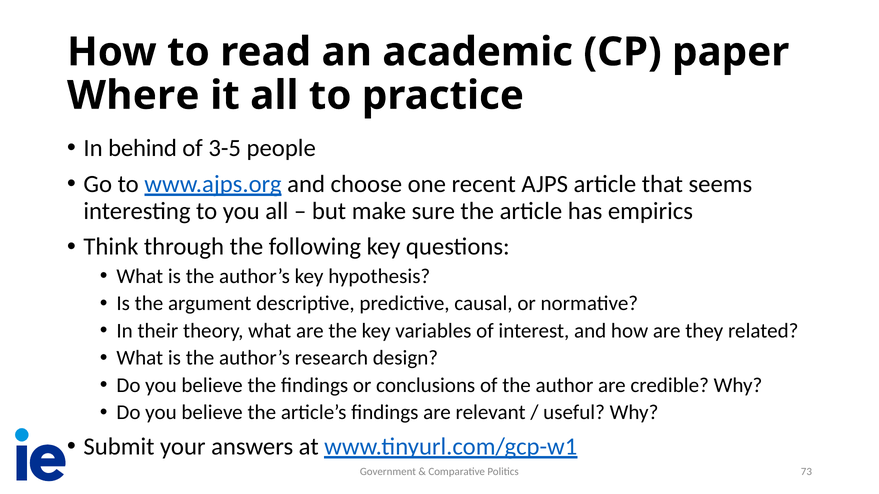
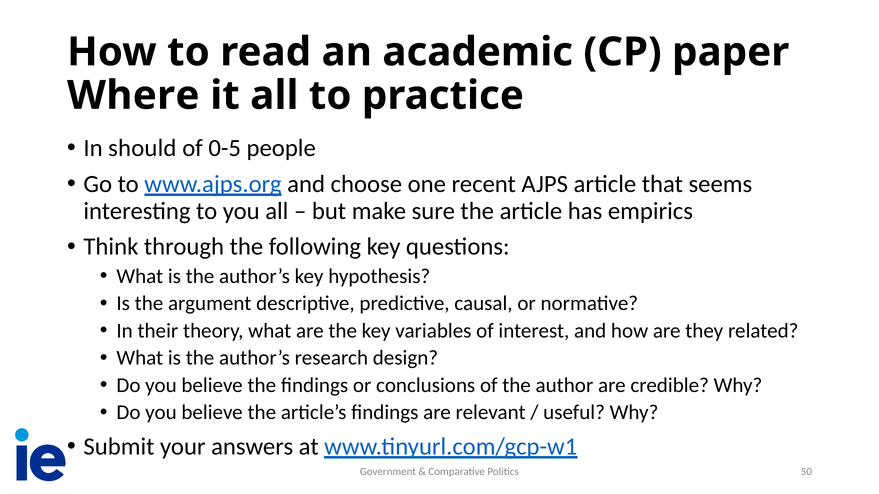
behind: behind -> should (142, 148)
3-5: 3-5 -> 0-5 (225, 148)
73: 73 -> 50 (806, 472)
